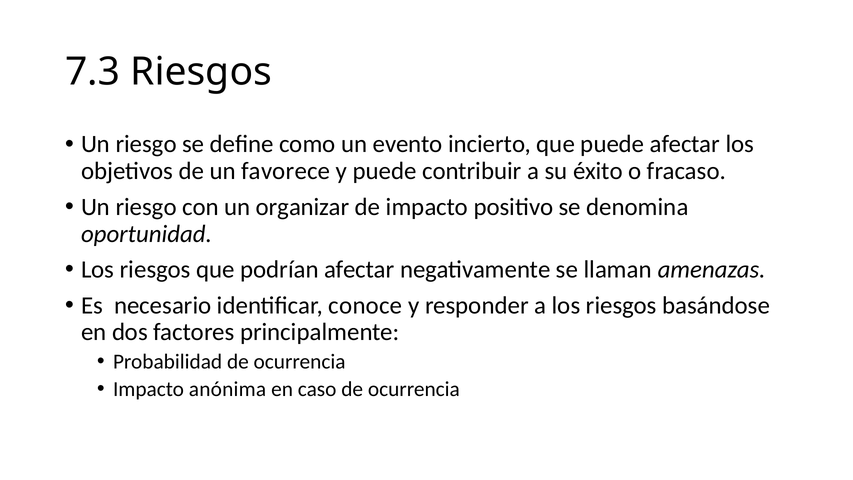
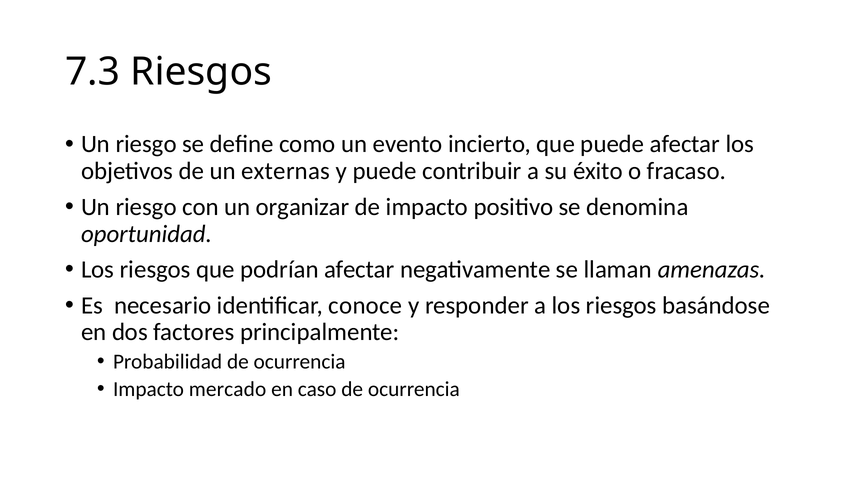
favorece: favorece -> externas (286, 171)
anónima: anónima -> mercado (228, 389)
